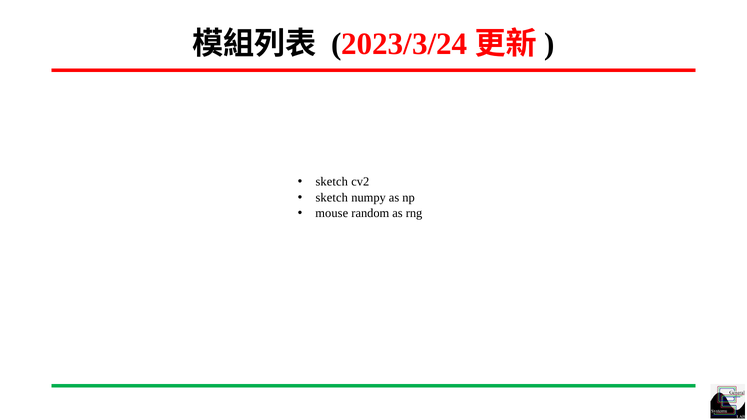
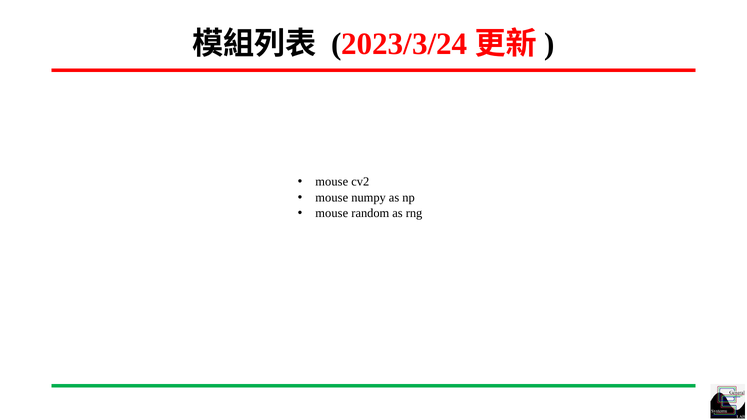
sketch: sketch -> mouse (332, 182)
sketch: sketch -> mouse (332, 198)
